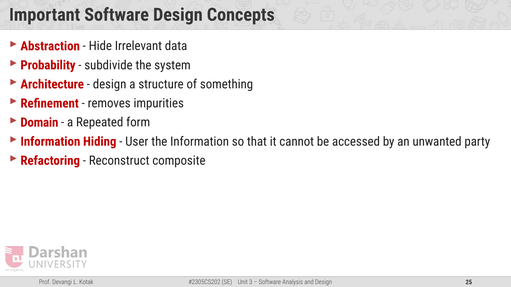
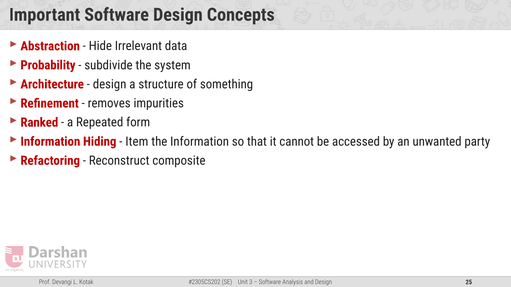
Domain: Domain -> Ranked (39, 123)
User: User -> Item (137, 142)
